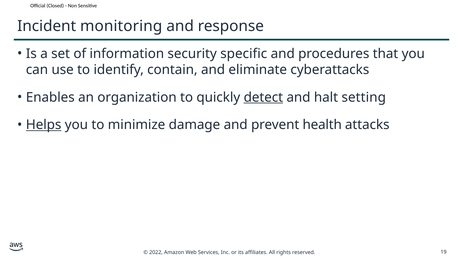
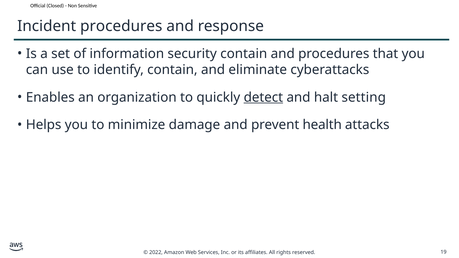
Incident monitoring: monitoring -> procedures (121, 26)
security specific: specific -> contain (244, 54)
Helps underline: present -> none (44, 125)
